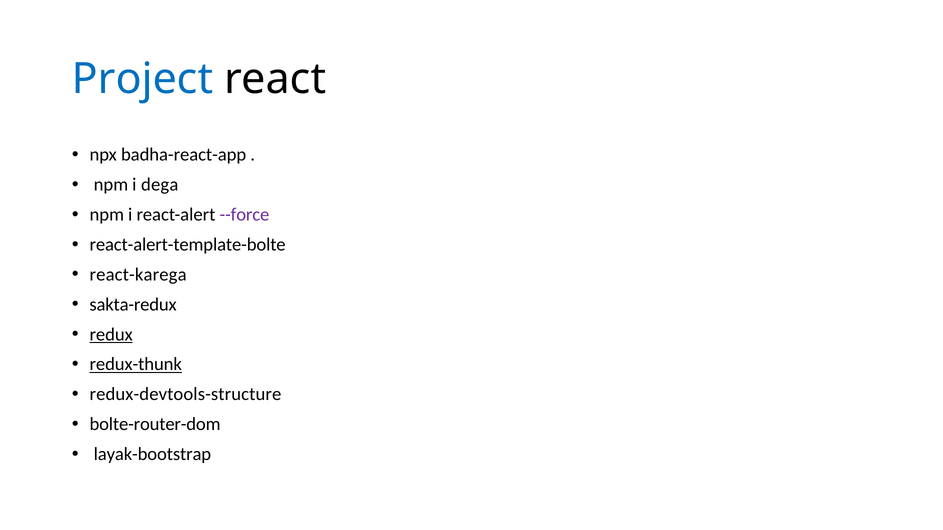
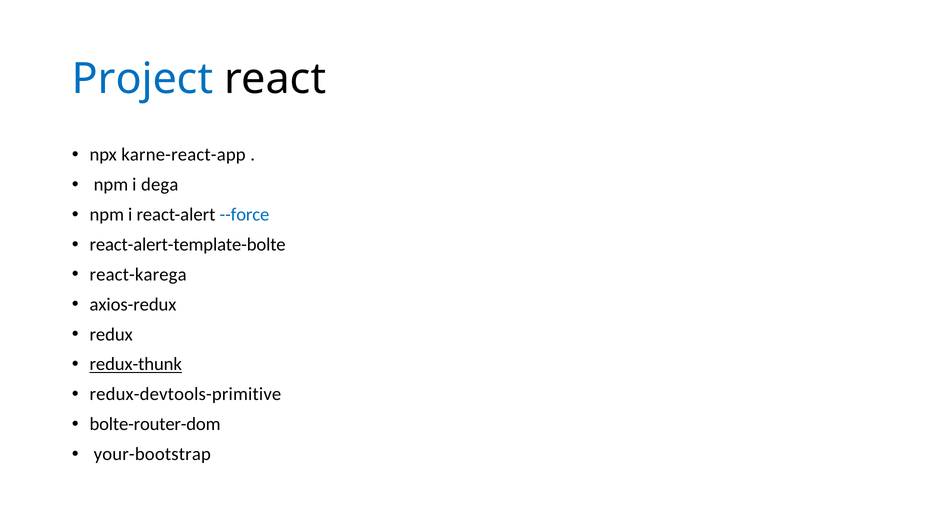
badha-react-app: badha-react-app -> karne-react-app (183, 155)
--force colour: purple -> blue (244, 215)
sakta-redux: sakta-redux -> axios-redux (133, 305)
redux underline: present -> none (111, 335)
redux-devtools-structure: redux-devtools-structure -> redux-devtools-primitive (185, 395)
layak-bootstrap: layak-bootstrap -> your-bootstrap (152, 455)
